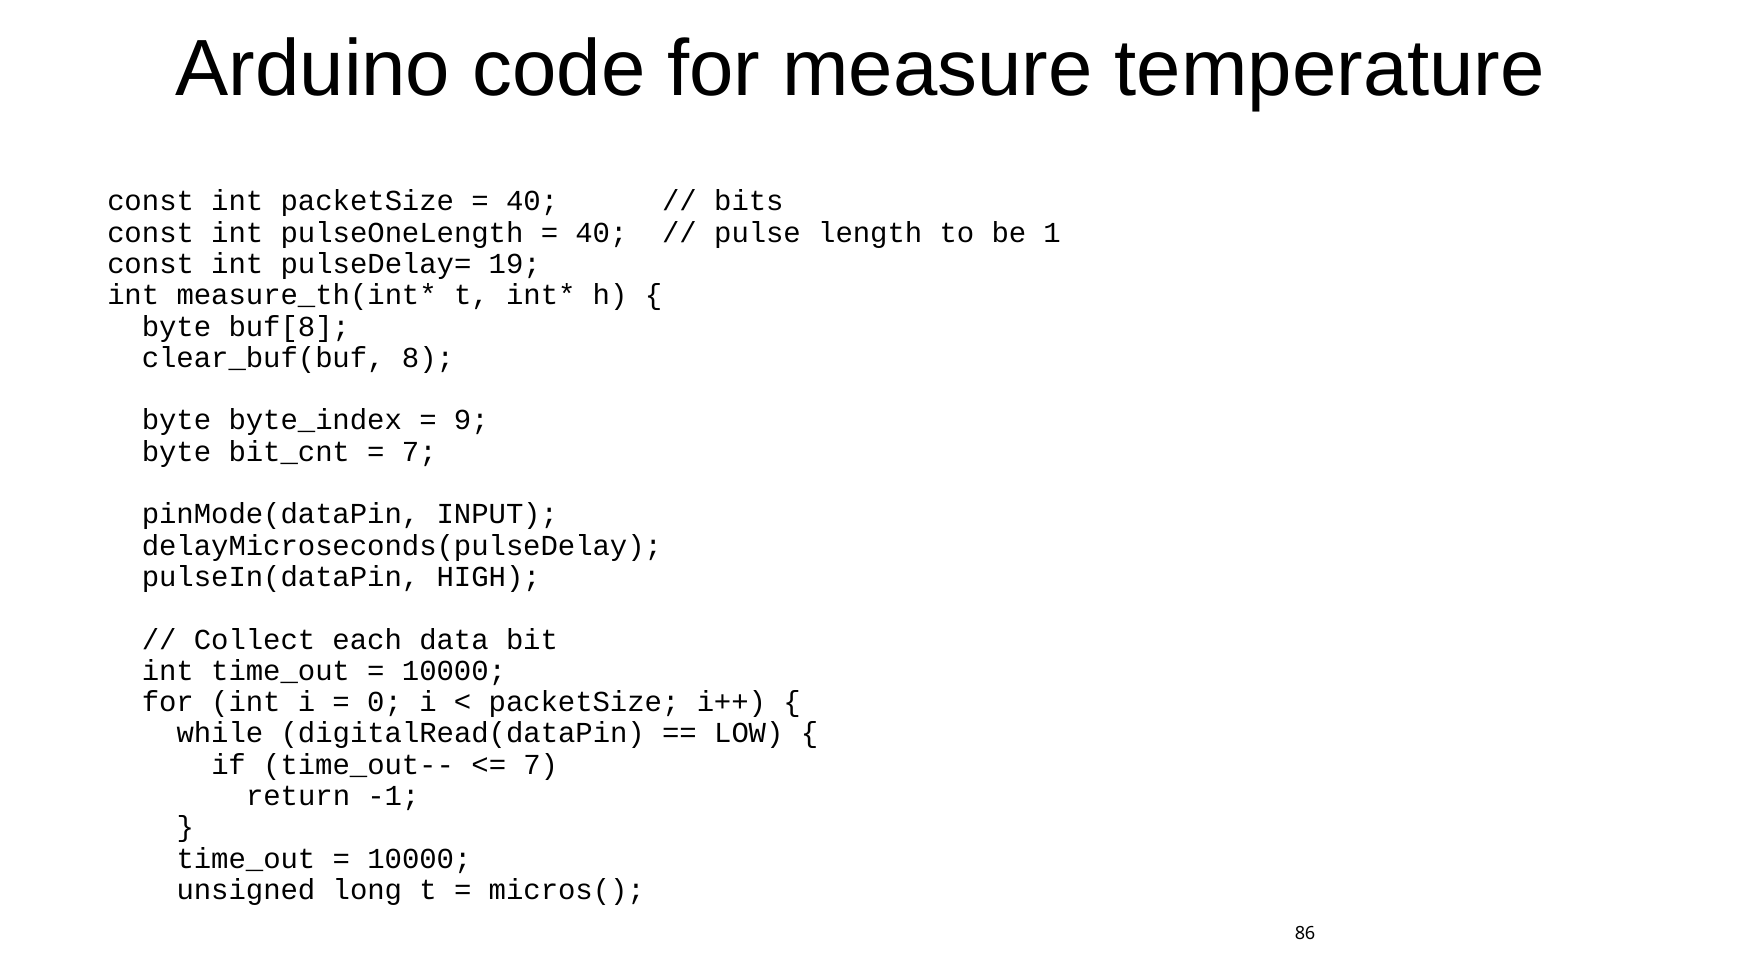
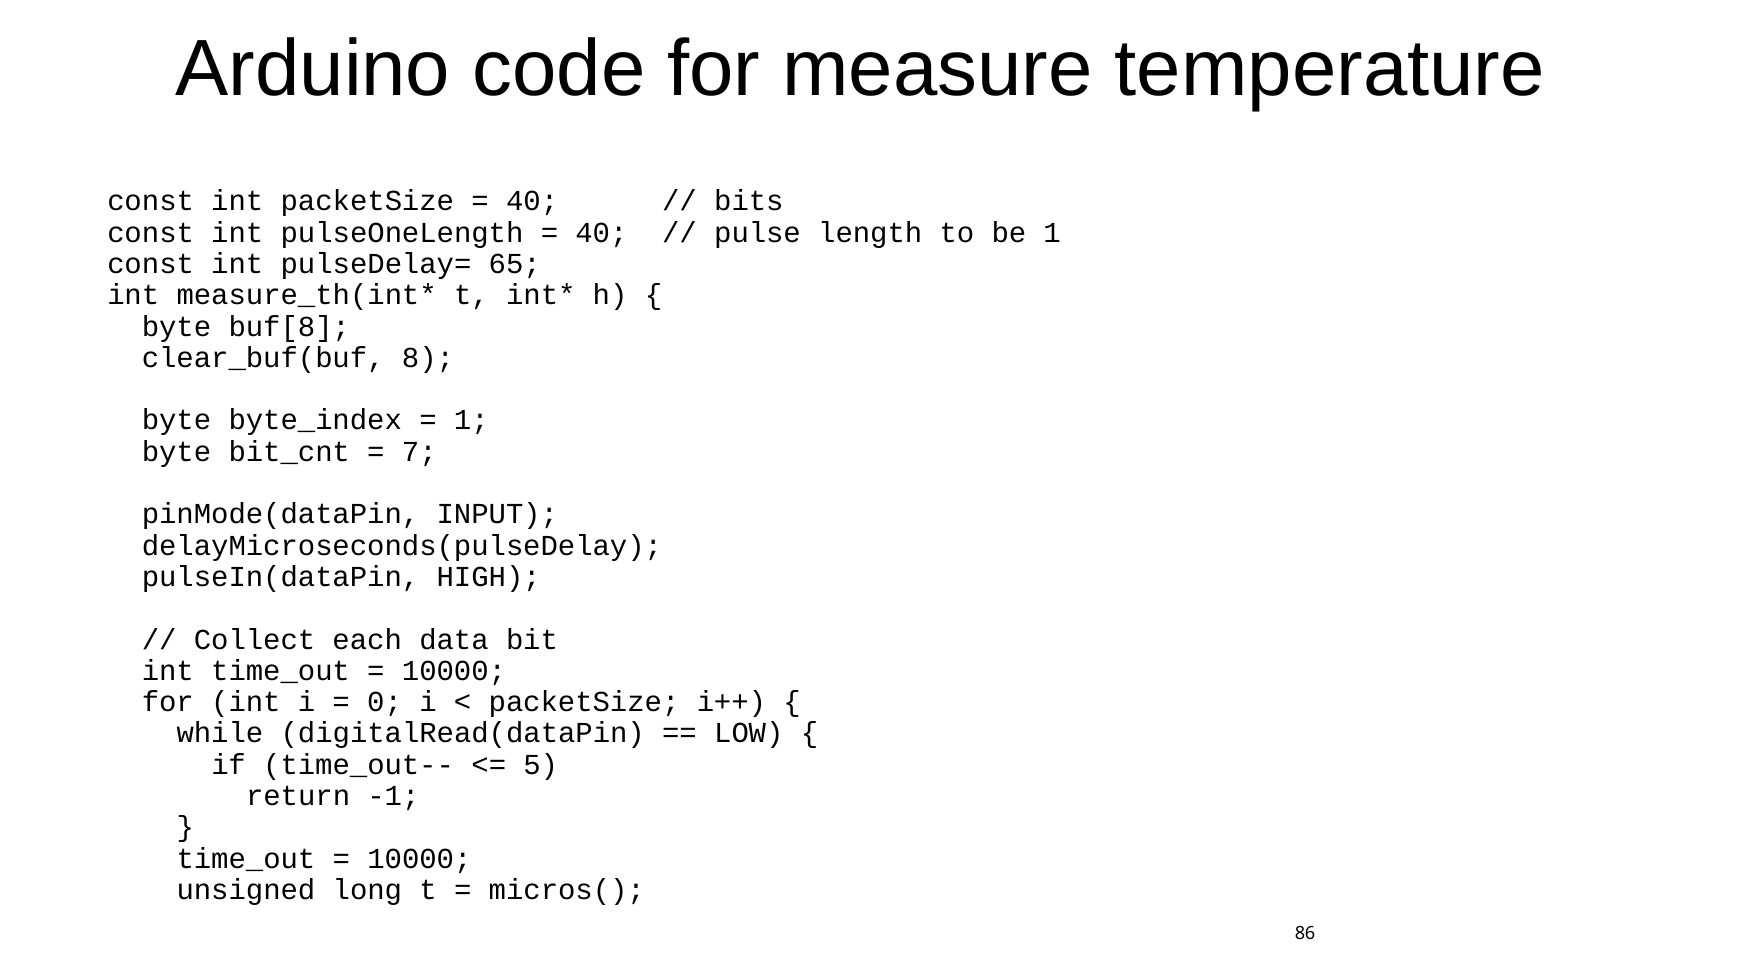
19: 19 -> 65 (515, 264)
9: 9 -> 1 (471, 420)
7: 7 -> 5 (541, 764)
